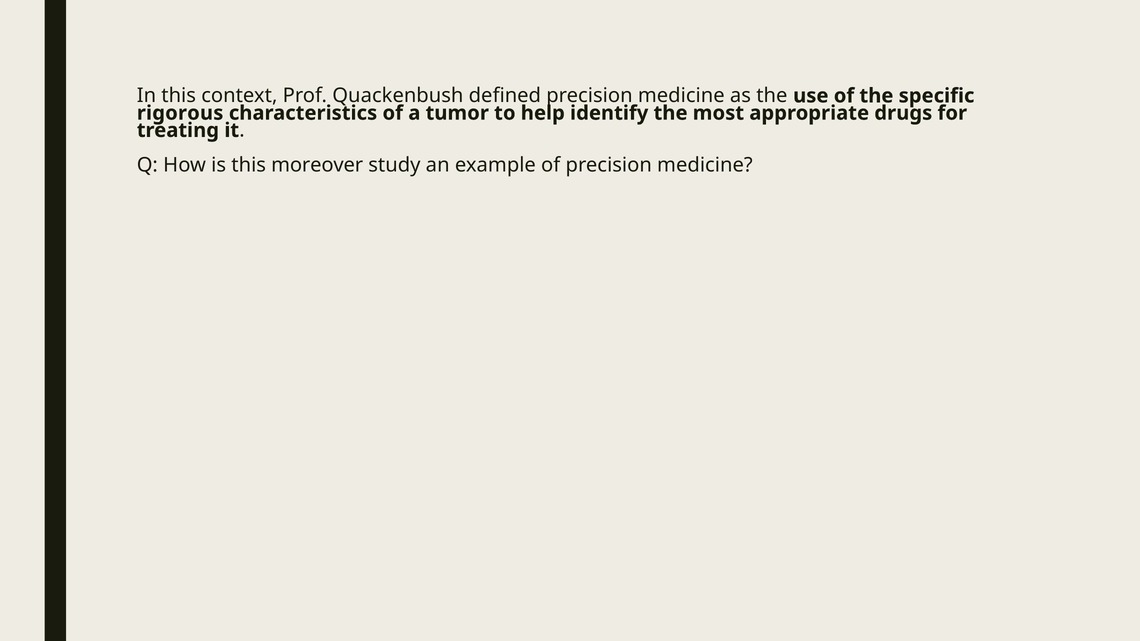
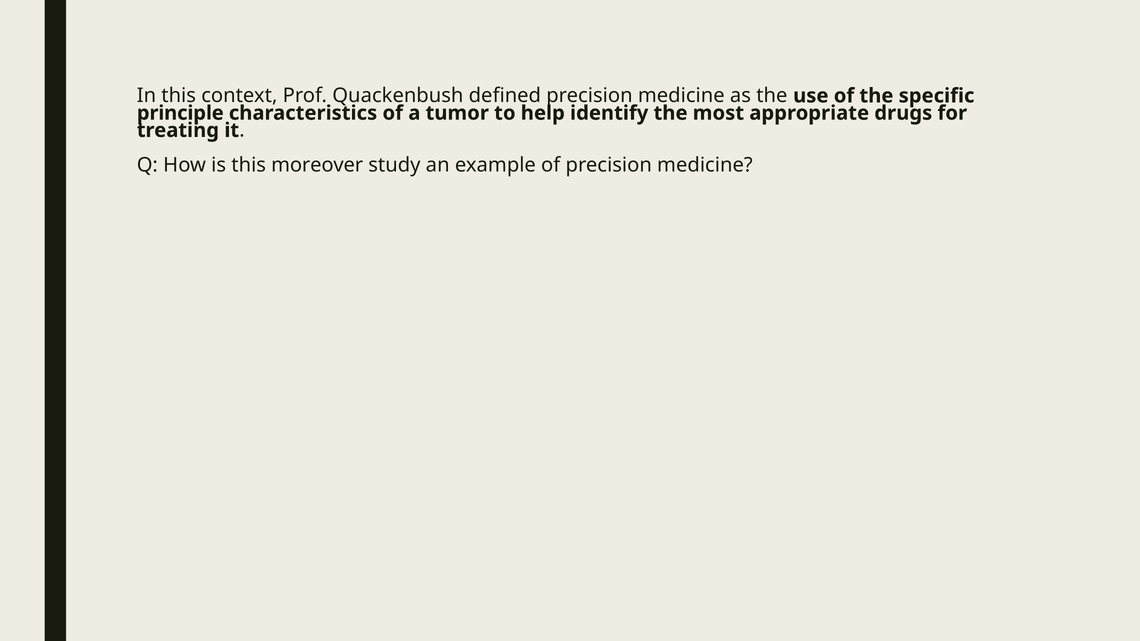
rigorous: rigorous -> principle (180, 113)
